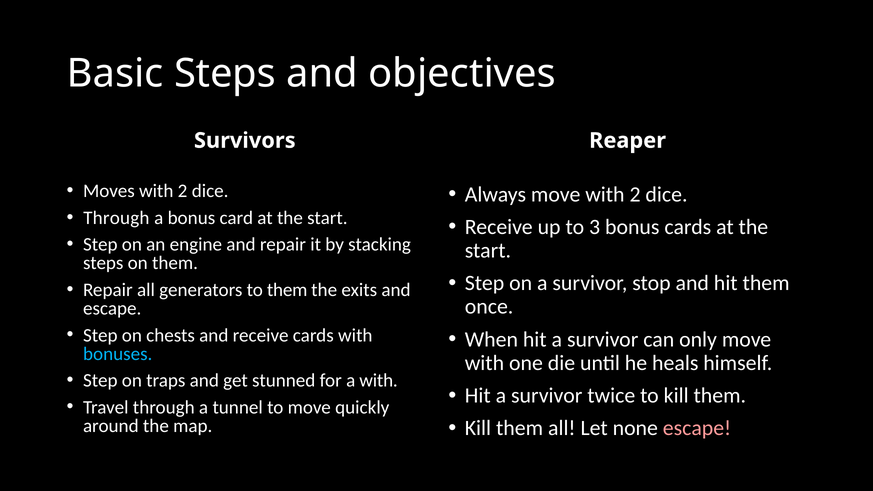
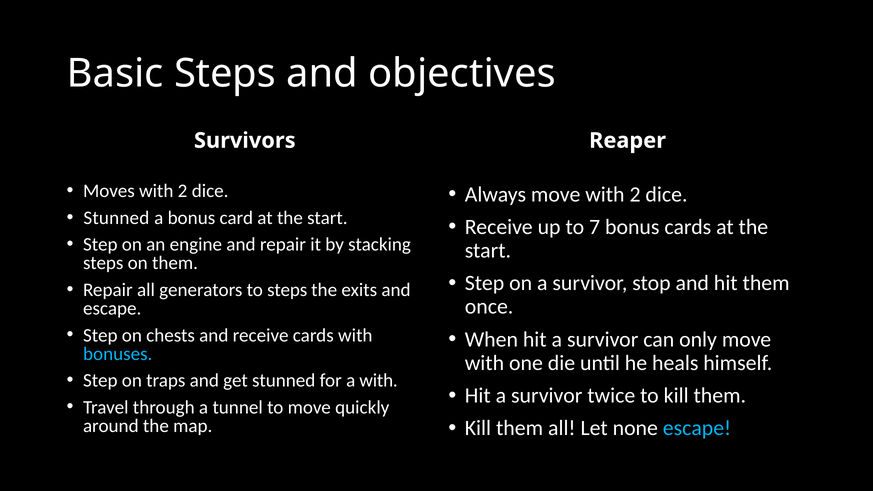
Through: Through -> Stunned (116, 218)
3: 3 -> 7 (595, 227)
to them: them -> steps (287, 290)
escape colour: pink -> light blue (697, 428)
